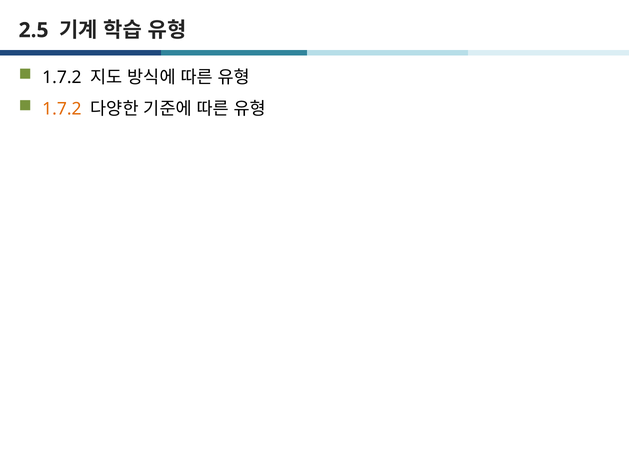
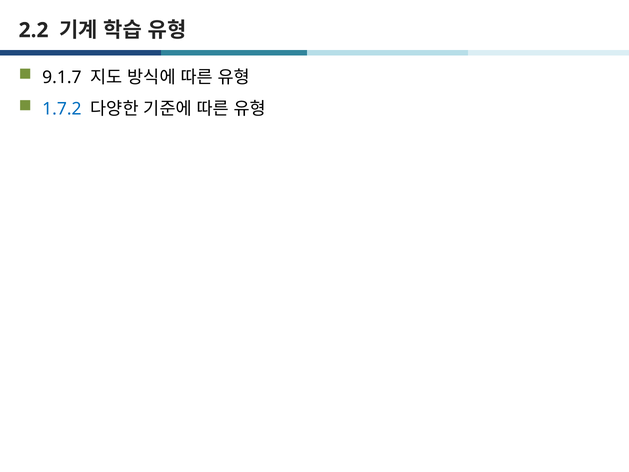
2.5: 2.5 -> 2.2 (34, 30)
1.7.2: 1.7.2 -> 9.1.7 (62, 77)
1.7.2 colour: orange -> blue (62, 109)
